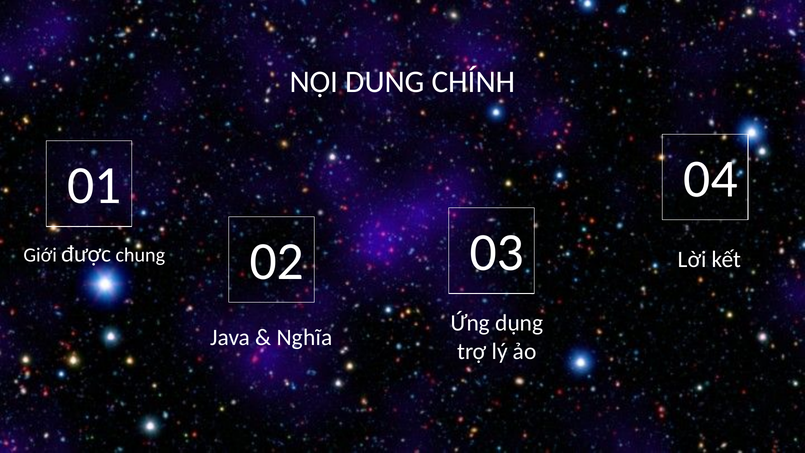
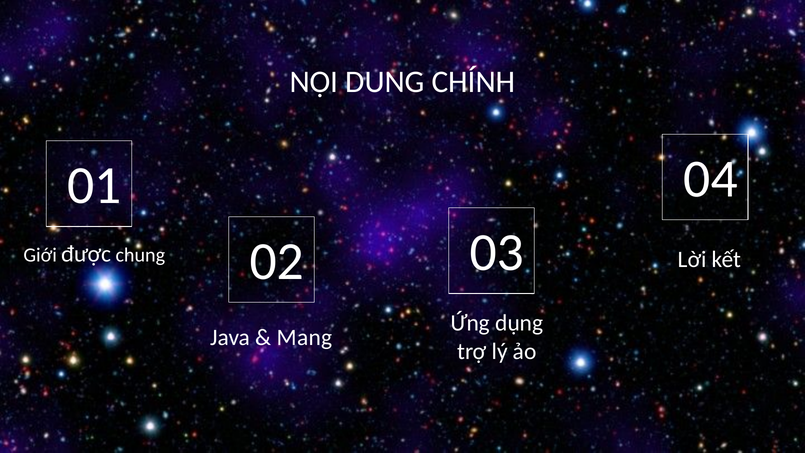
Nghĩa: Nghĩa -> Mang (305, 337)
